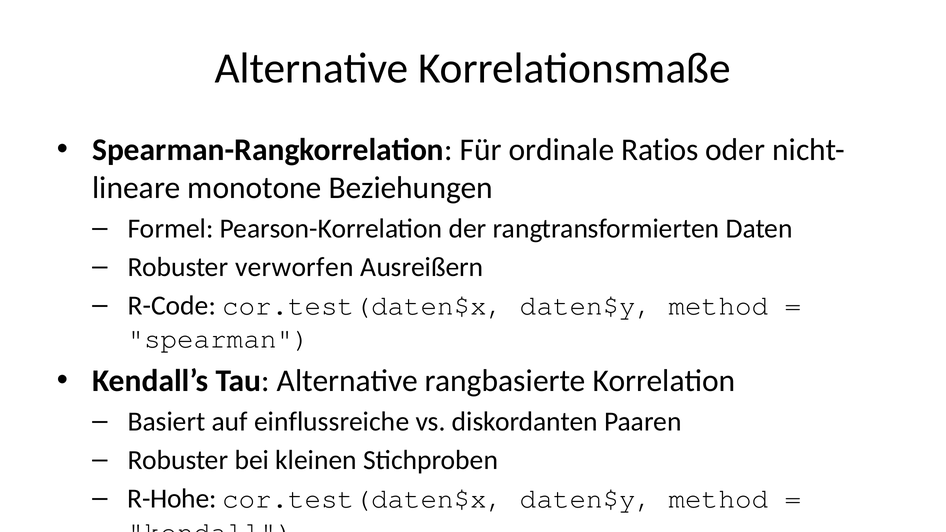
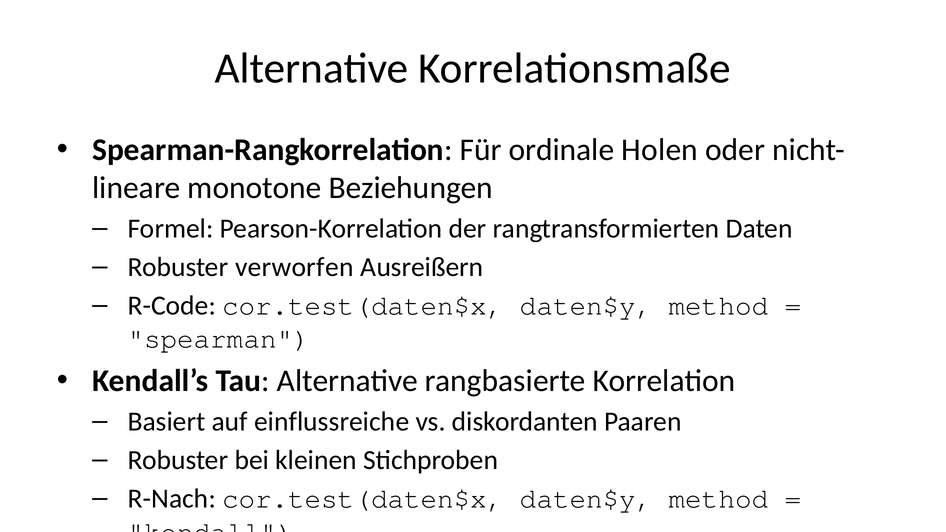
Ratios: Ratios -> Holen (660, 150)
R-Hohe: R-Hohe -> R-Nach (172, 499)
